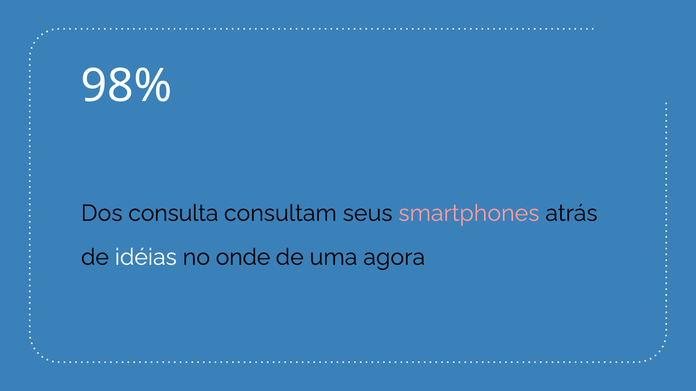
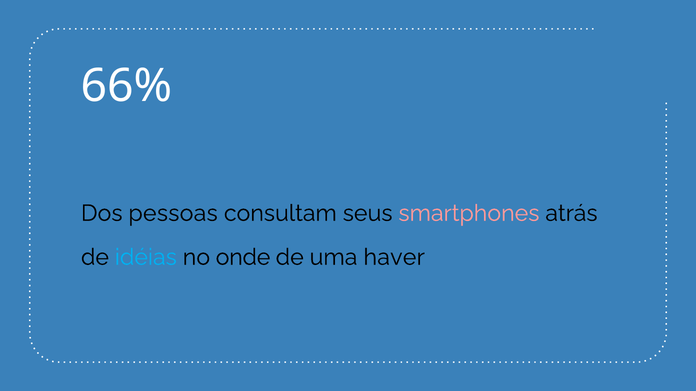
98%: 98% -> 66% (127, 86)
consulta: consulta -> pessoas (173, 213)
idéias colour: white -> light blue (146, 257)
agora: agora -> haver (394, 257)
